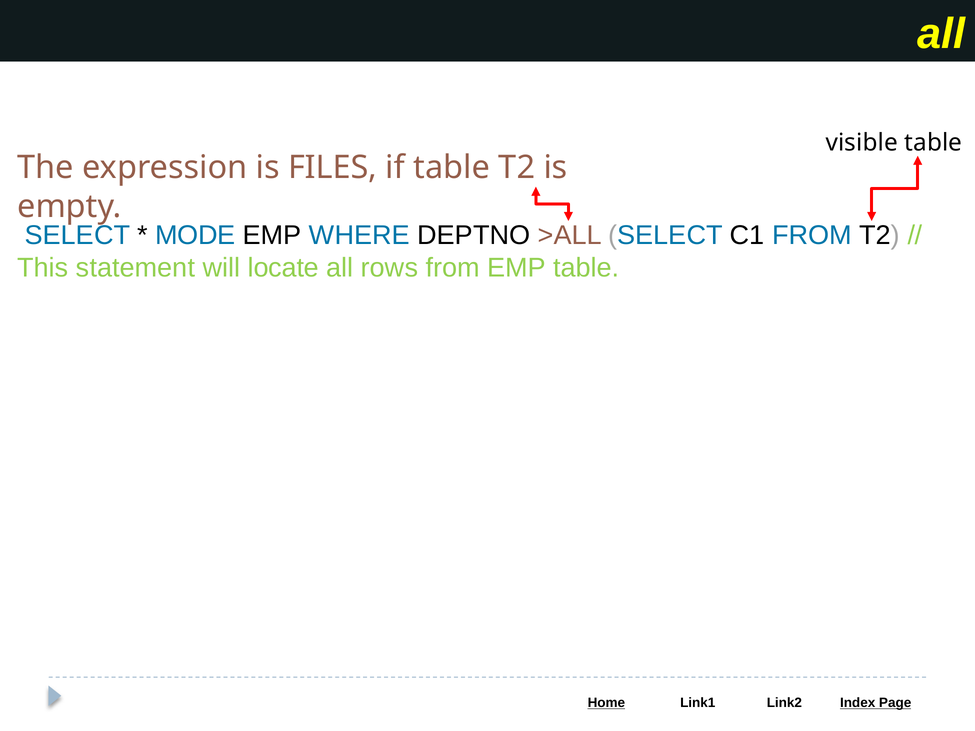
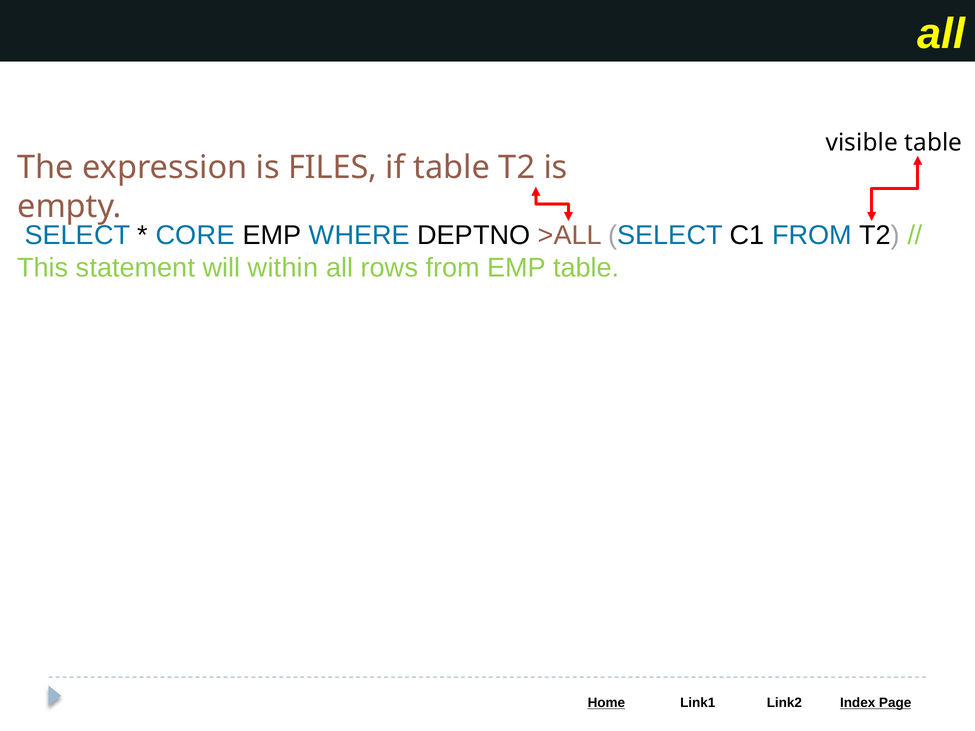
MODE: MODE -> CORE (195, 236)
locate: locate -> within (283, 268)
